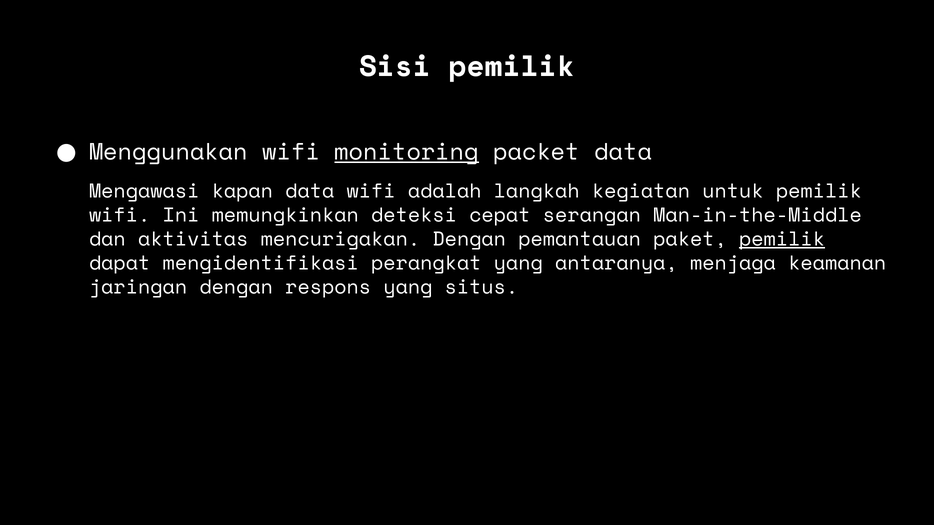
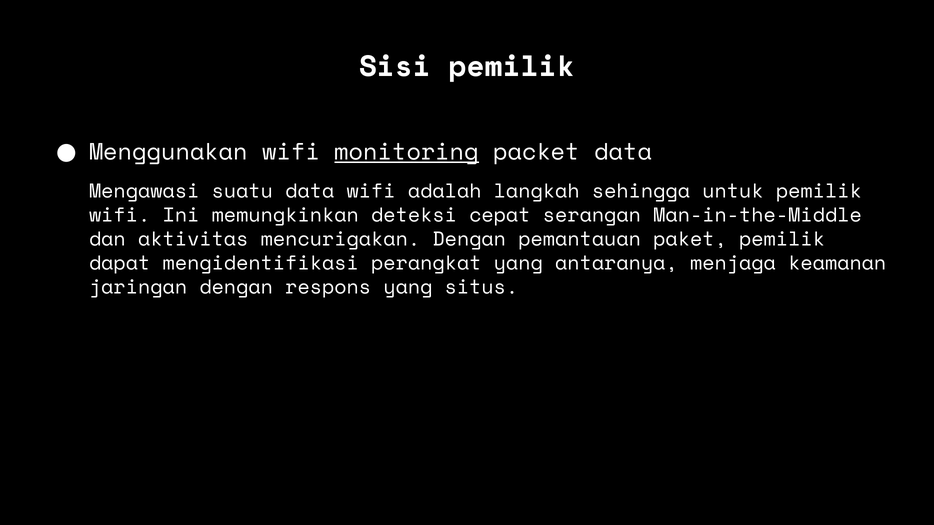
kapan: kapan -> suatu (242, 191)
kegiatan: kegiatan -> sehingga (641, 191)
pemilik underline: present -> none (782, 239)
